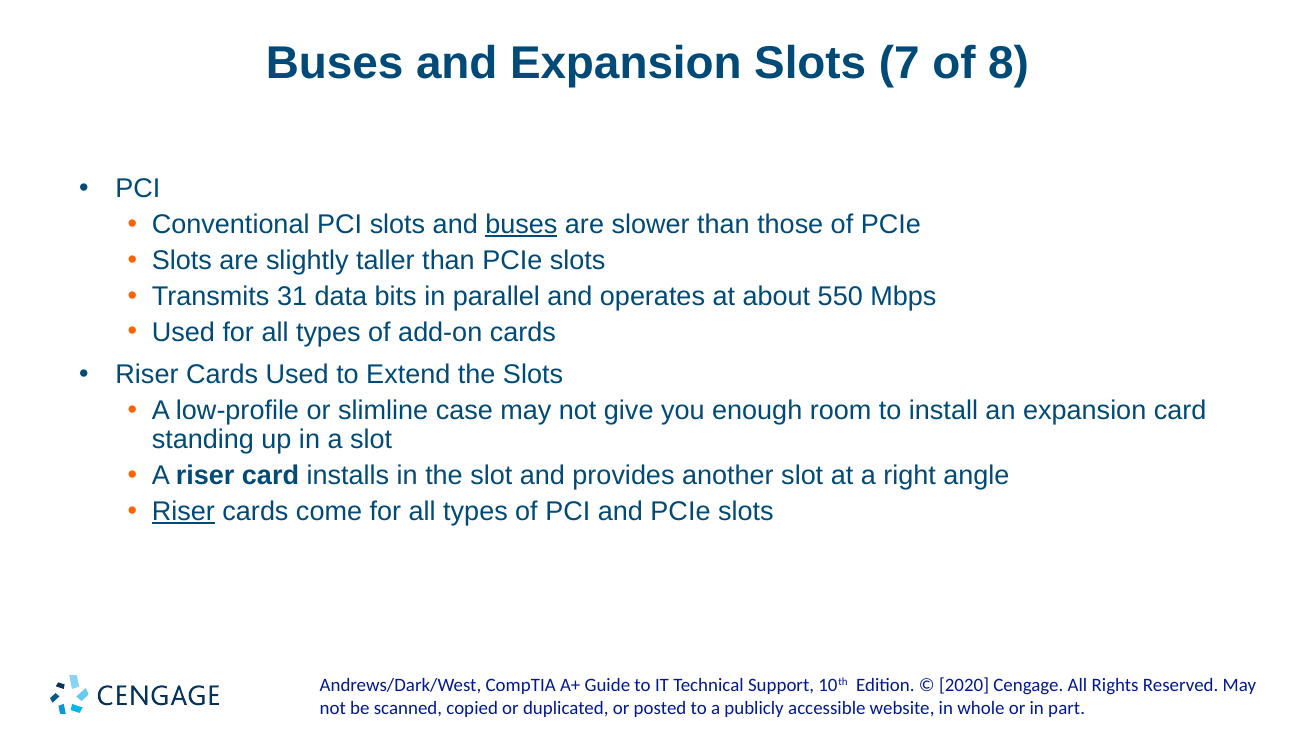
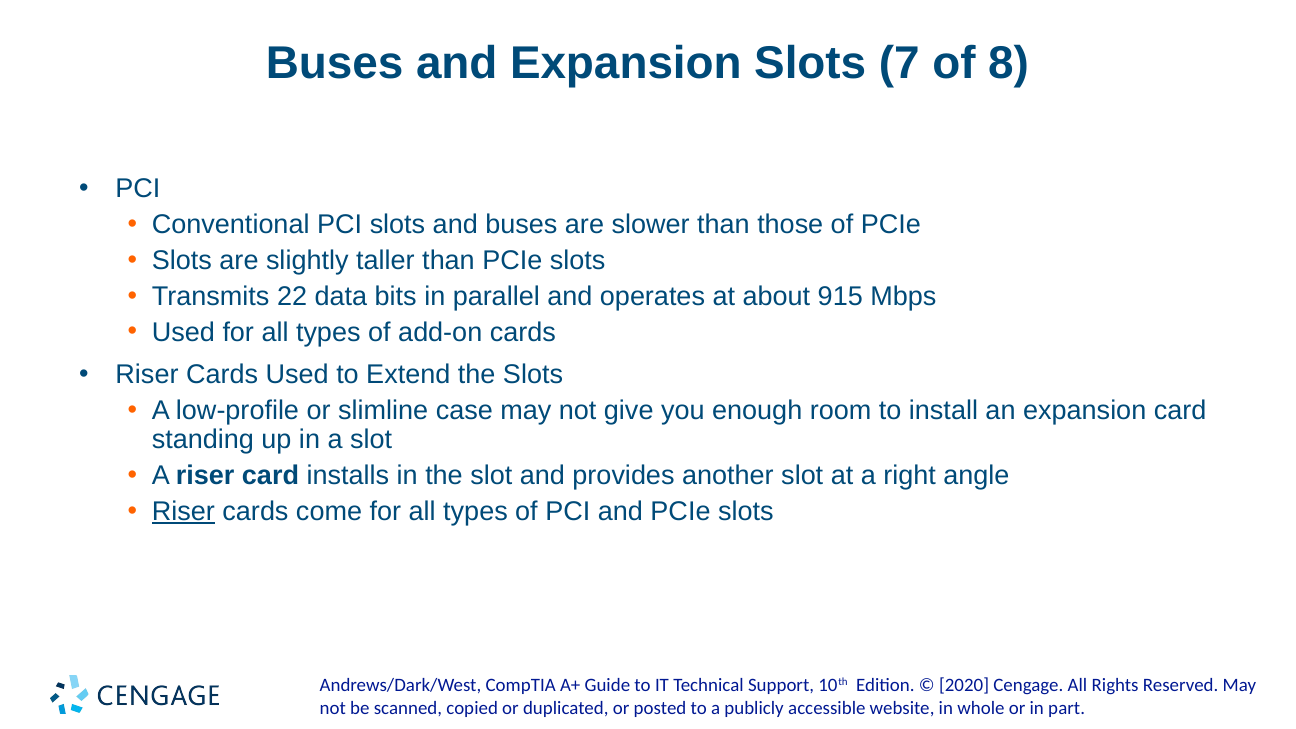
buses underline: present -> none (521, 224)
31: 31 -> 22 (292, 296)
550: 550 -> 915 (840, 296)
